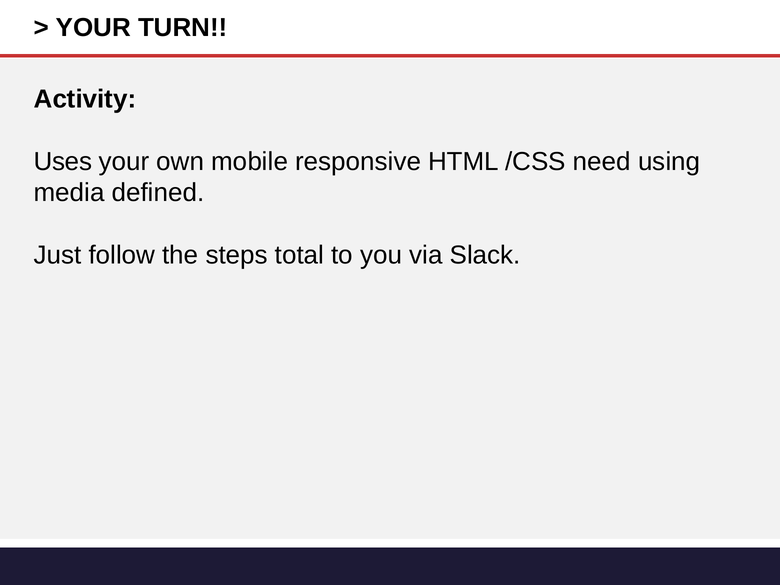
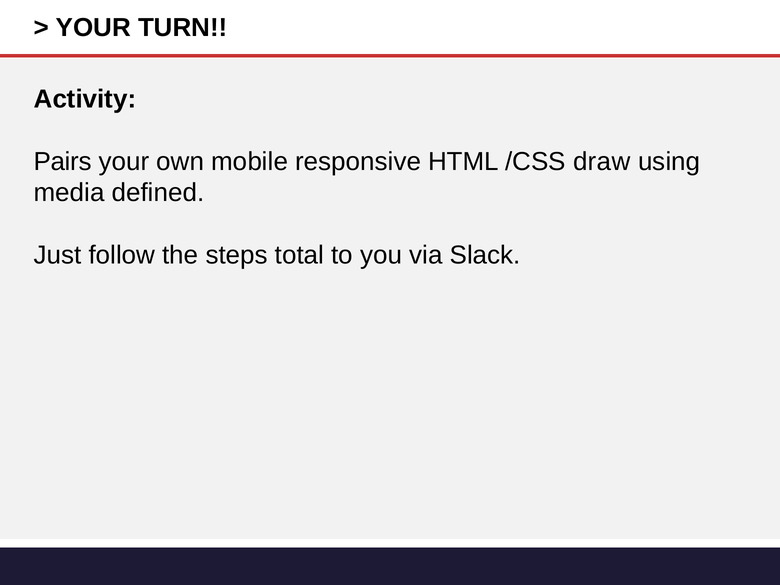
Uses: Uses -> Pairs (63, 162)
need: need -> draw (602, 162)
